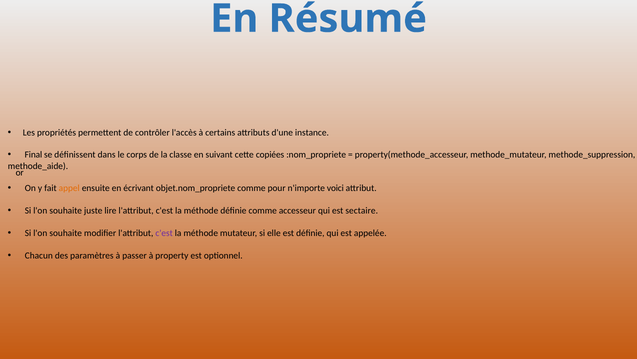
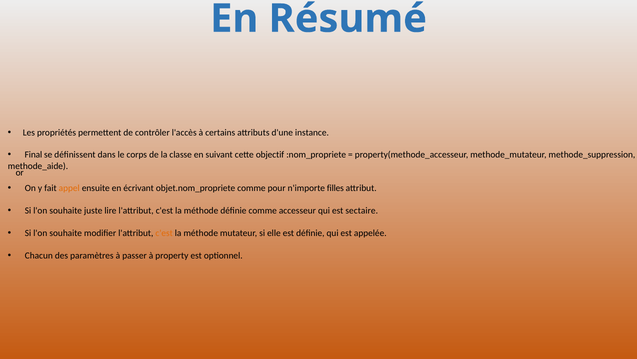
copiées: copiées -> objectif (270, 155)
voici: voici -> filles (335, 188)
c'est colour: purple -> orange (164, 233)
